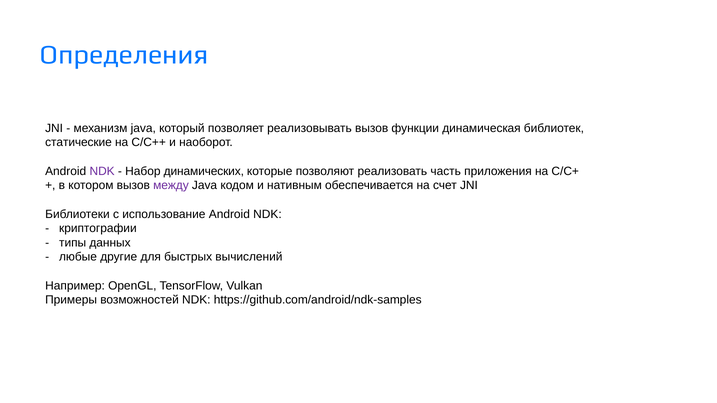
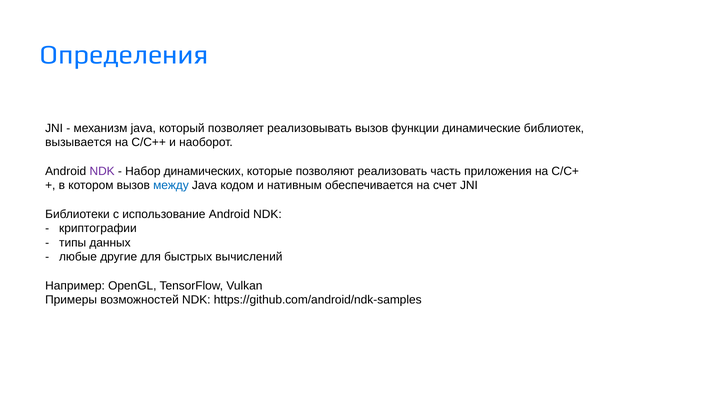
динамическая: динамическая -> динамические (481, 128)
статические: статические -> вызывается (78, 143)
между colour: purple -> blue (171, 186)
